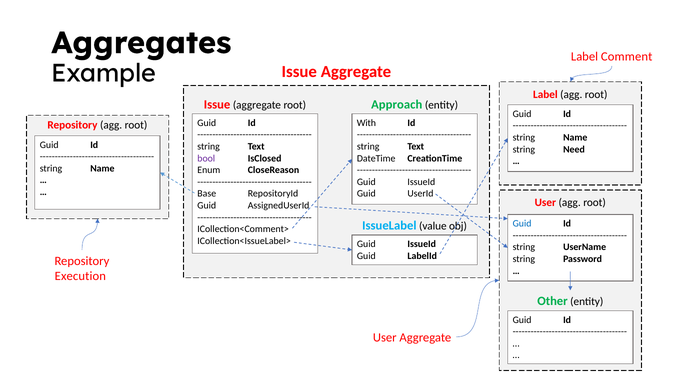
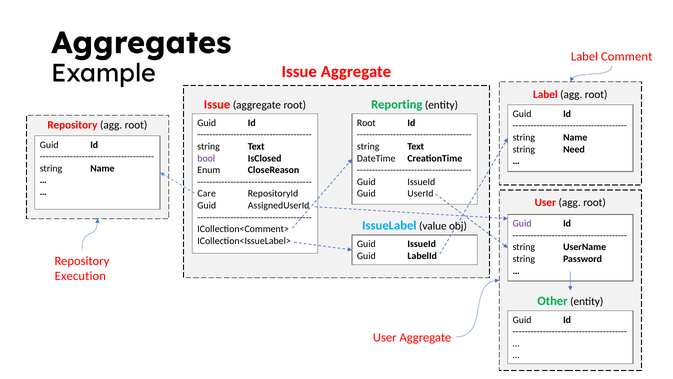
Approach: Approach -> Reporting (397, 104)
With: With -> Root (366, 123)
Base: Base -> Care (207, 193)
Guid colour: blue -> purple (522, 223)
